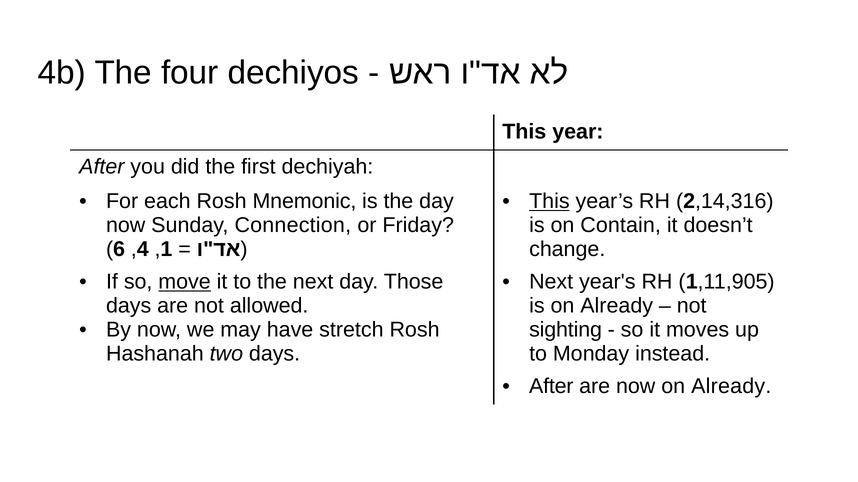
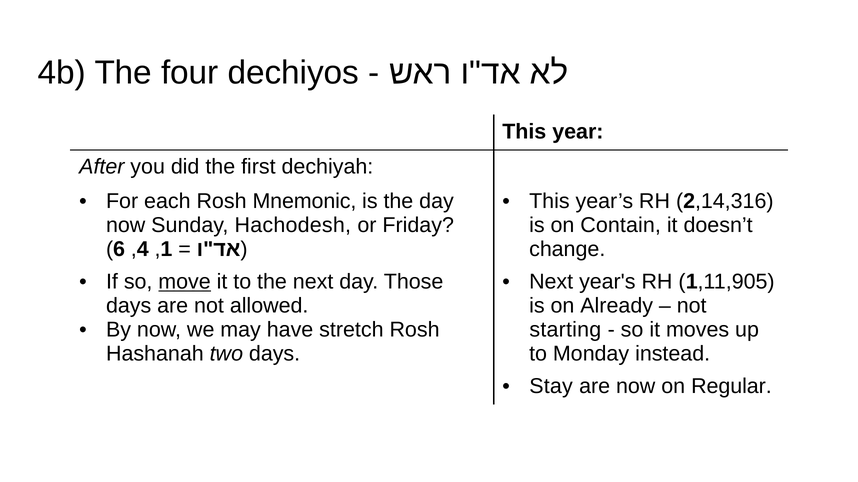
This underline: present -> none (549, 202)
Connection: Connection -> Hachodesh (293, 226)
sighting: sighting -> starting (565, 330)
After: After -> Stay (551, 387)
now on Already: Already -> Regular (731, 387)
